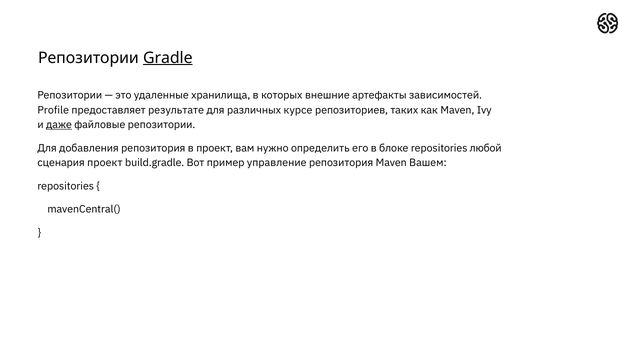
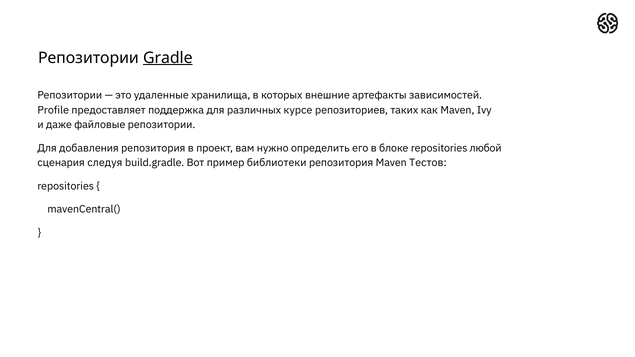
результате: результате -> поддержка (176, 110)
даже underline: present -> none (59, 125)
сценария проект: проект -> следуя (105, 163)
управление: управление -> библиотеки (277, 163)
Вашем: Вашем -> Тестов (428, 163)
